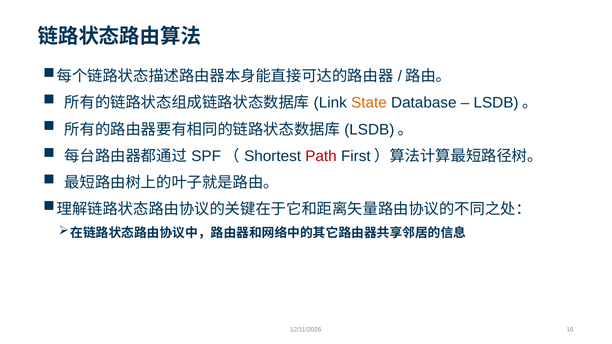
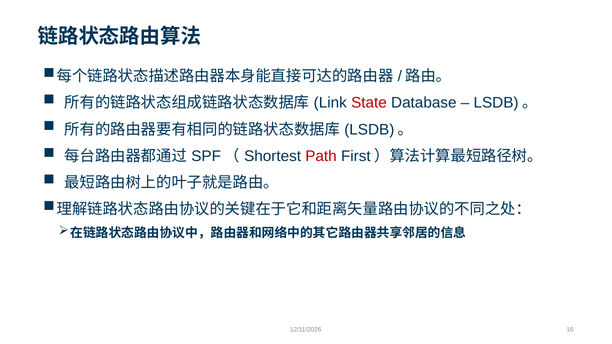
State colour: orange -> red (369, 103)
